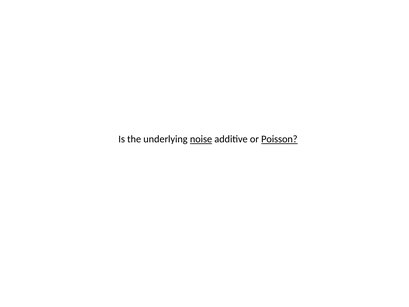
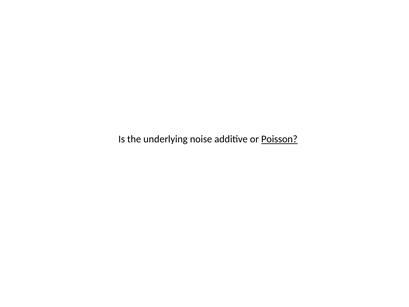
noise underline: present -> none (201, 139)
